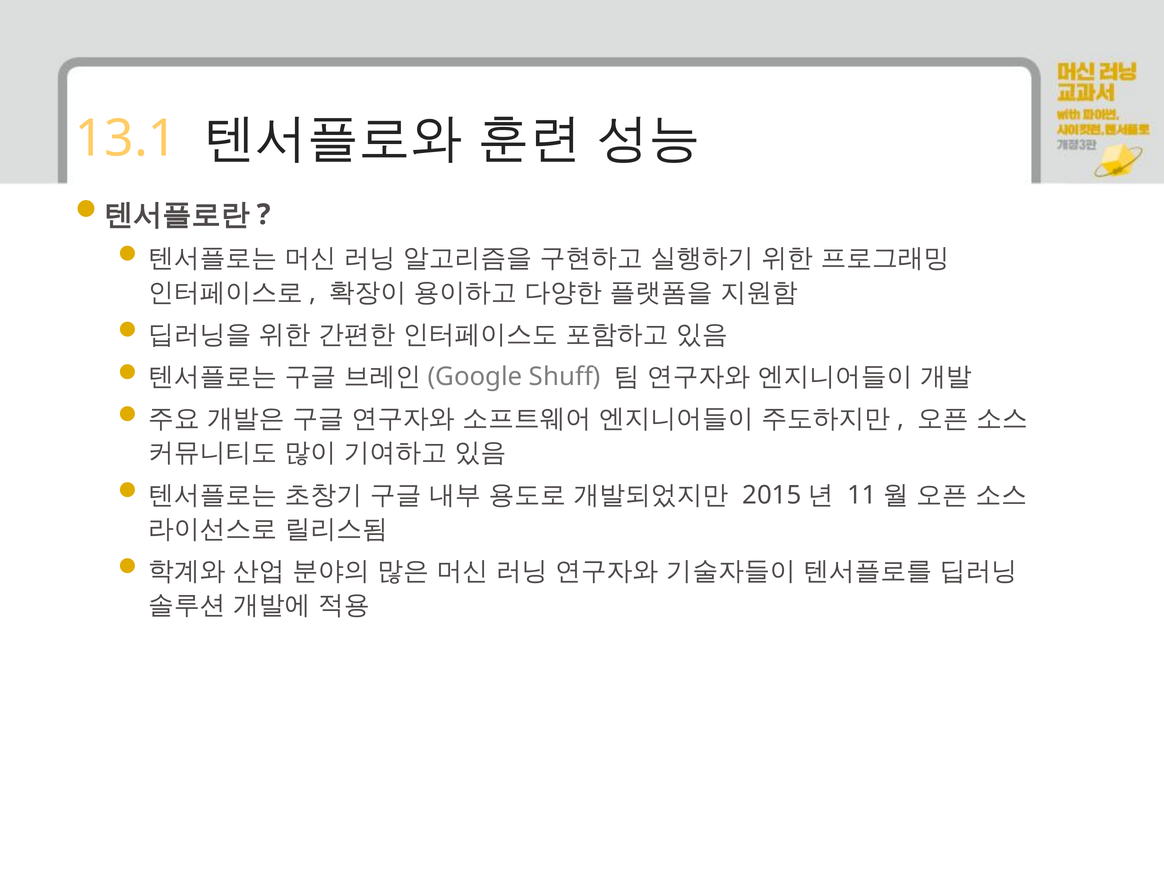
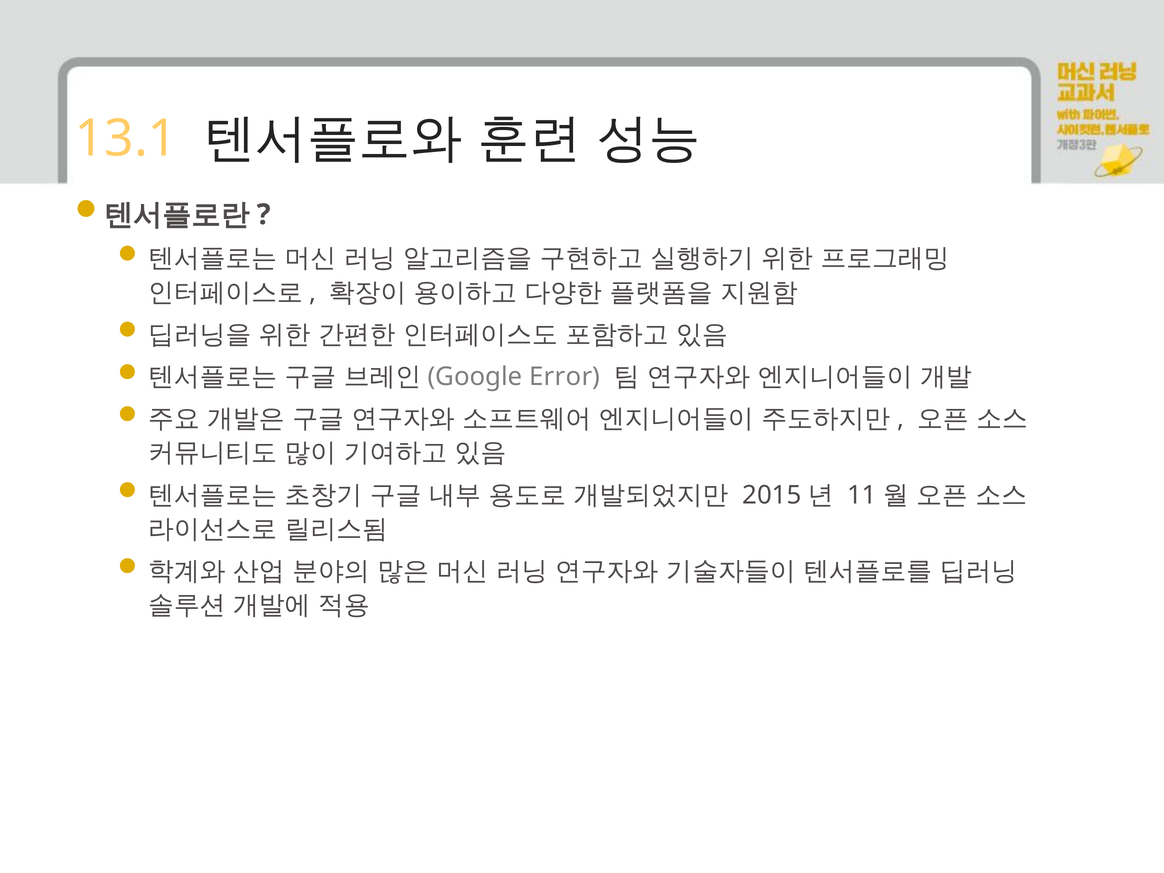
Shuff: Shuff -> Error (565, 377)
